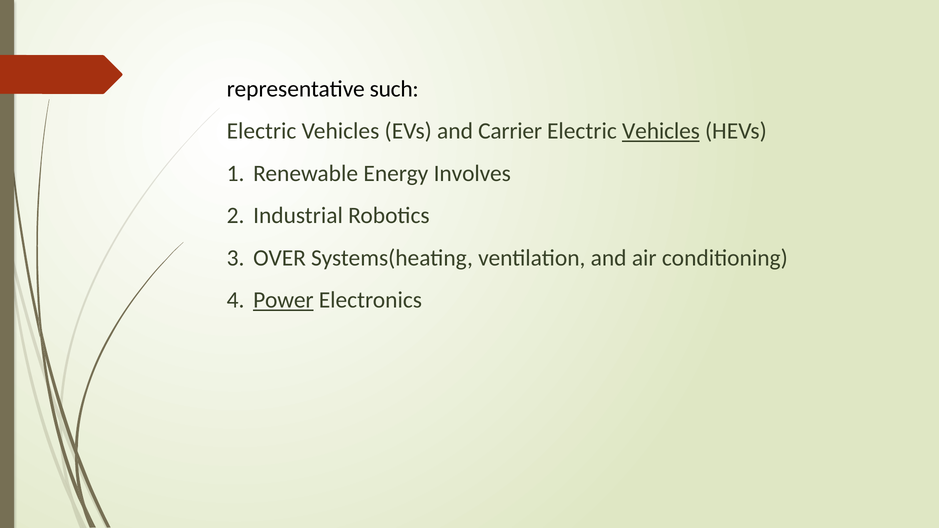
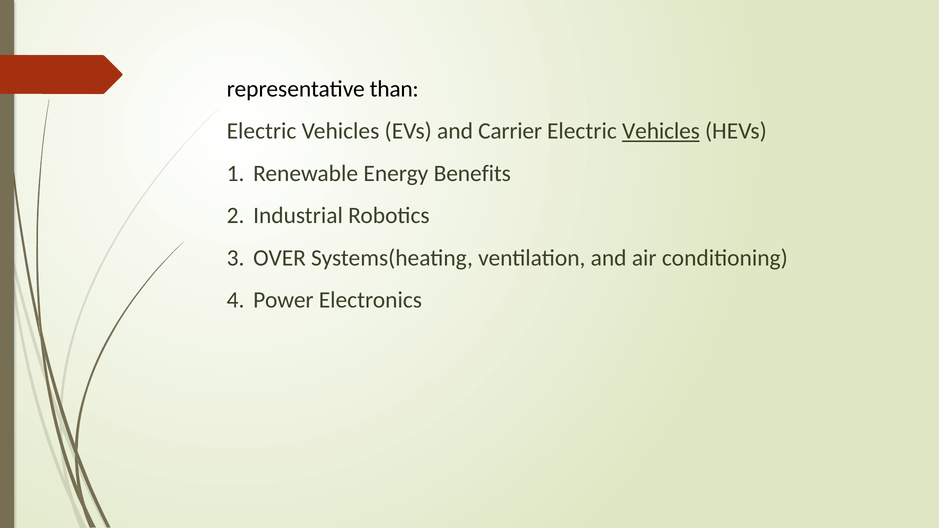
such: such -> than (394, 89)
Involves: Involves -> Benefits (472, 174)
Power underline: present -> none (283, 300)
